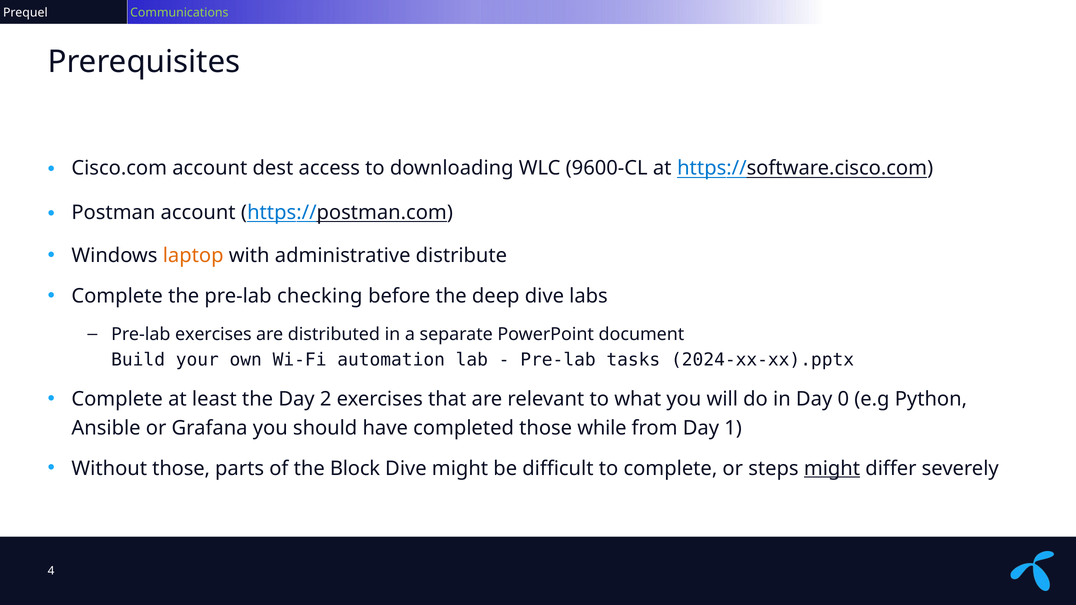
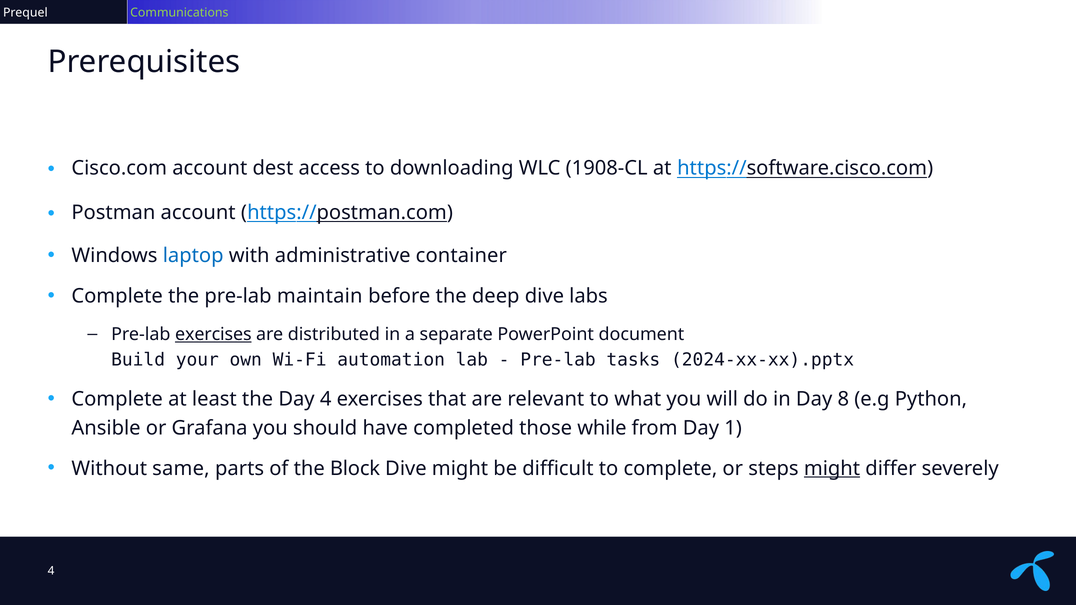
9600-CL: 9600-CL -> 1908-CL (607, 168)
laptop colour: orange -> blue (193, 256)
distribute: distribute -> container (461, 256)
checking: checking -> maintain (320, 296)
exercises underline: none -> present (213, 334)
Day 2: 2 -> 4 (326, 399)
0: 0 -> 8 (843, 399)
Without those: those -> same (181, 469)
